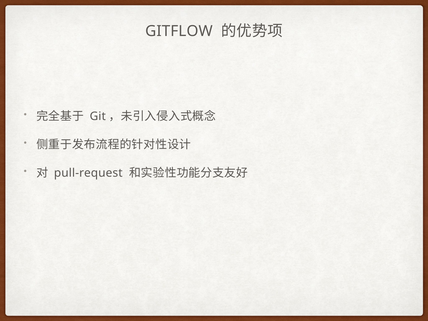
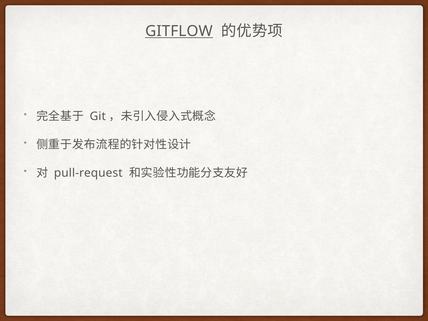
GITFLOW underline: none -> present (179, 31)
